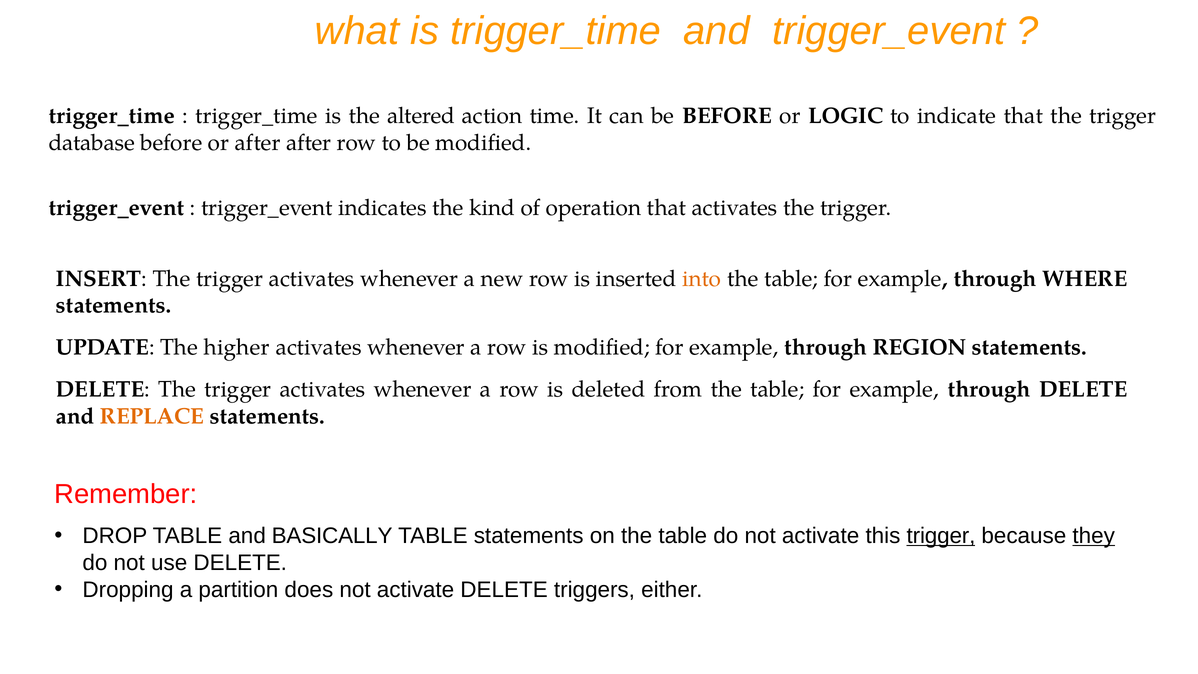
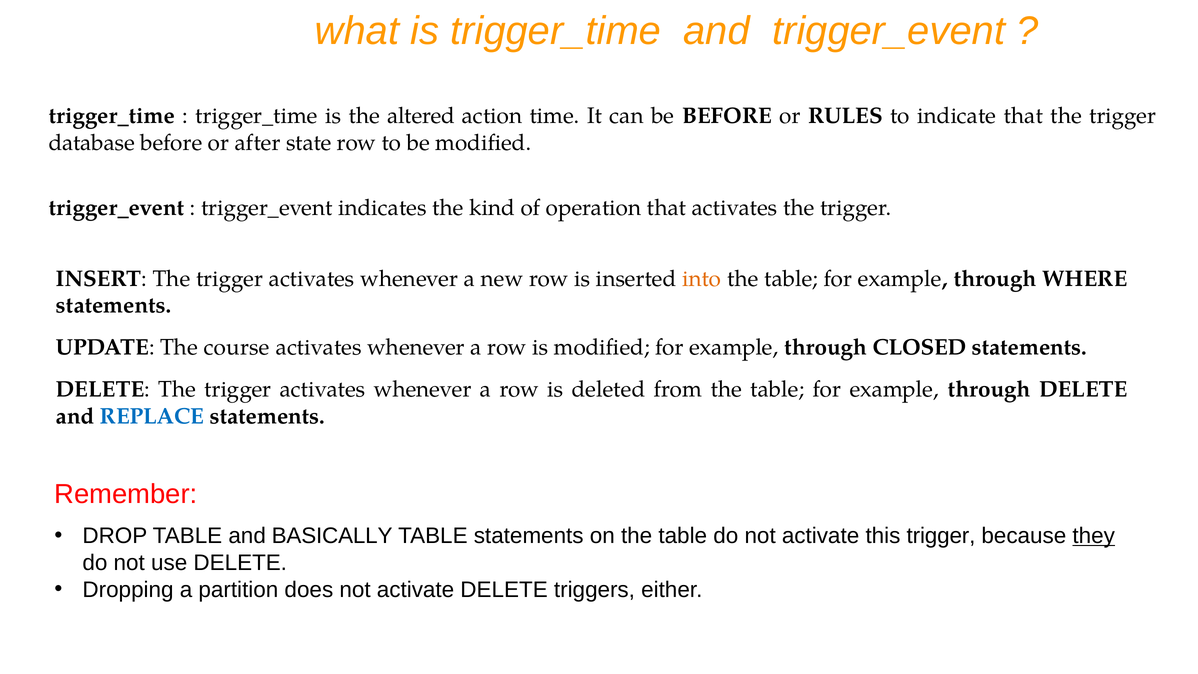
LOGIC: LOGIC -> RULES (846, 116)
after after: after -> state (309, 143)
higher: higher -> course (237, 347)
REGION: REGION -> CLOSED (919, 347)
REPLACE colour: orange -> blue (152, 416)
trigger underline: present -> none (941, 536)
